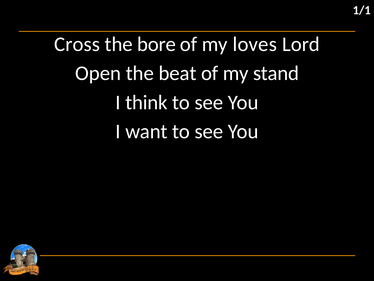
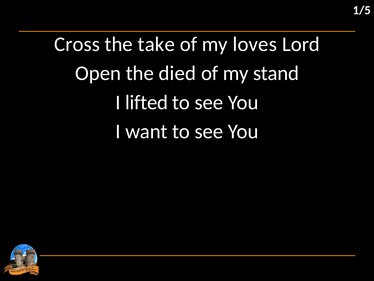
1/1: 1/1 -> 1/5 (362, 10)
bore: bore -> take (156, 44)
beat: beat -> died (177, 73)
think: think -> lifted (147, 102)
